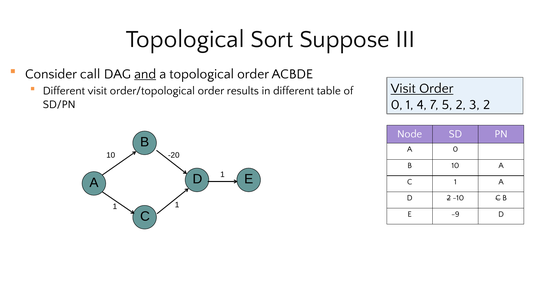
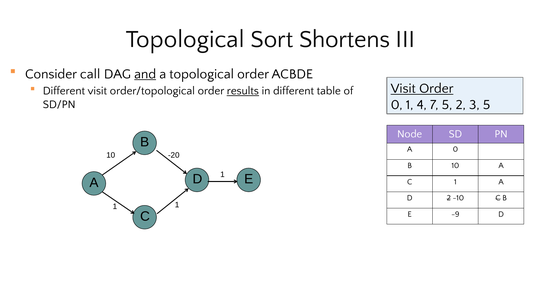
Suppose: Suppose -> Shortens (345, 39)
results underline: none -> present (243, 91)
3 2: 2 -> 5 (487, 105)
